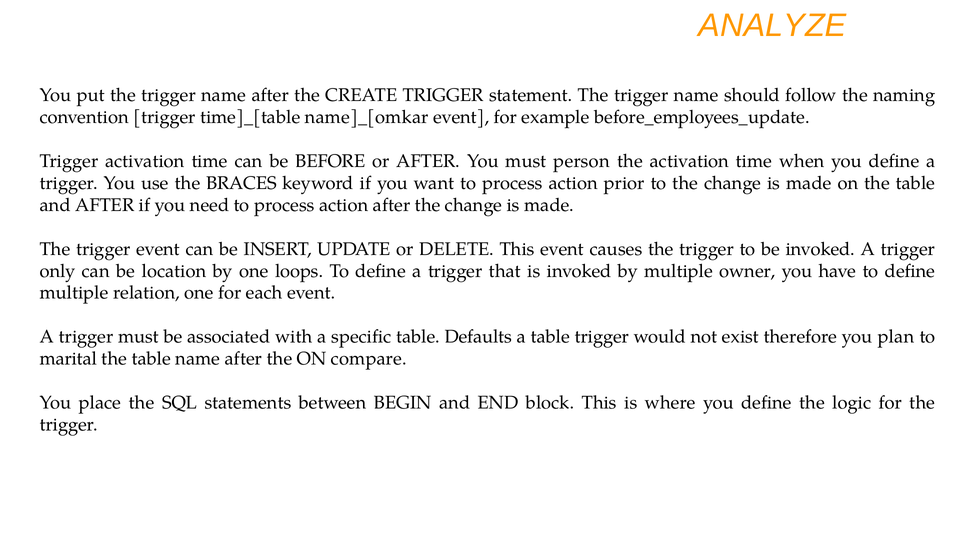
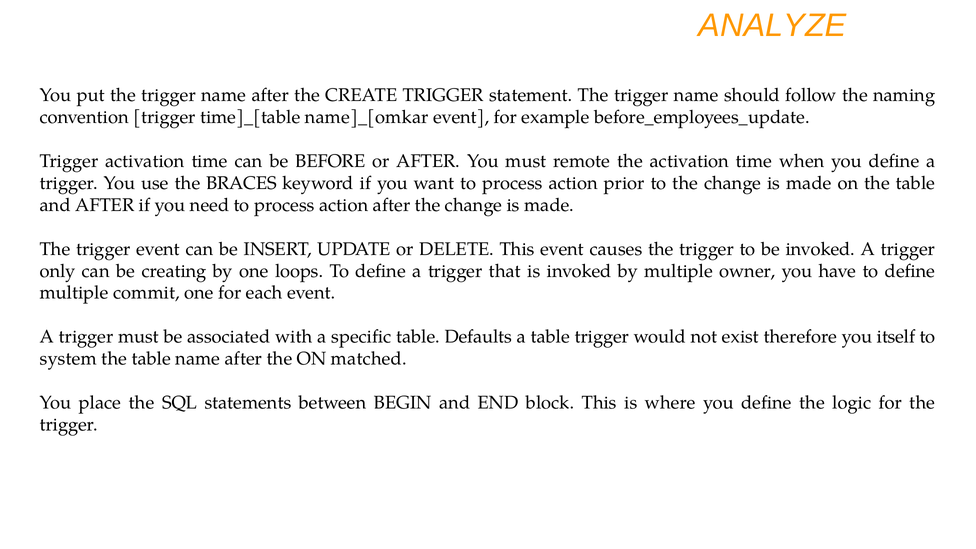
person: person -> remote (582, 161)
location: location -> creating (174, 271)
relation: relation -> commit (146, 293)
plan: plan -> itself (896, 337)
marital: marital -> system (68, 359)
compare: compare -> matched (369, 359)
